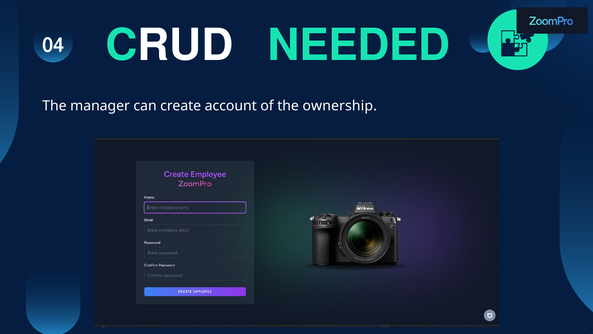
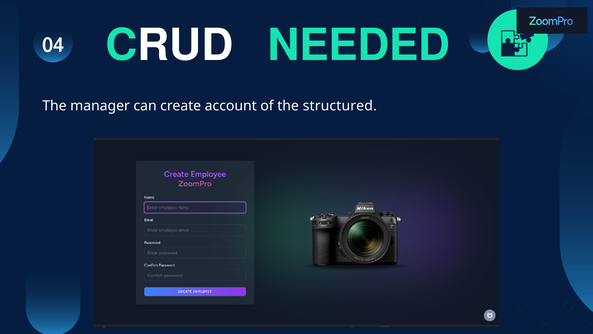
ownership: ownership -> structured (340, 106)
